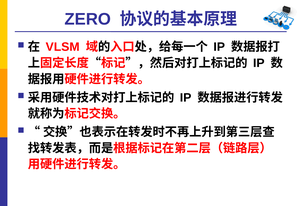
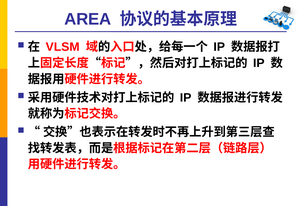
ZERO: ZERO -> AREA (88, 19)
